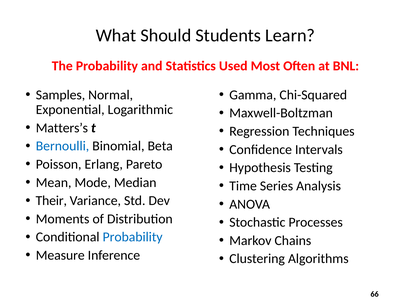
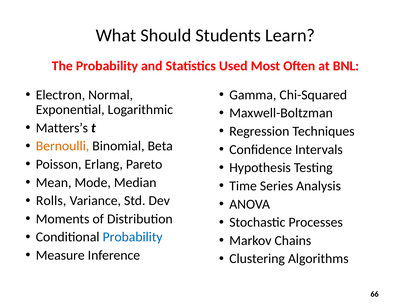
Samples: Samples -> Electron (60, 95)
Bernoulli colour: blue -> orange (63, 146)
Their: Their -> Rolls (51, 201)
